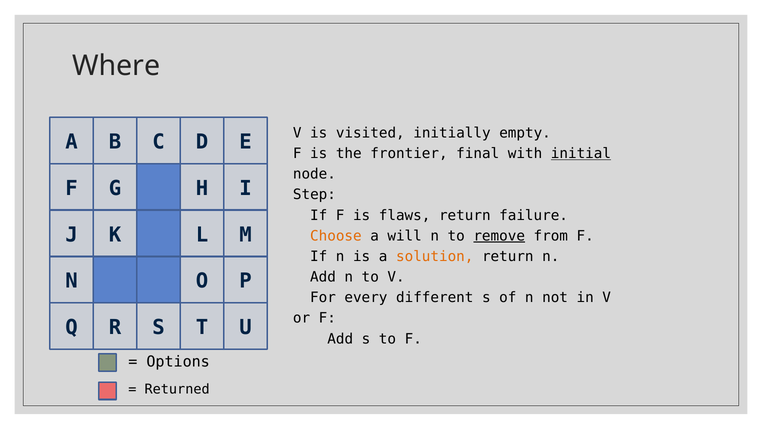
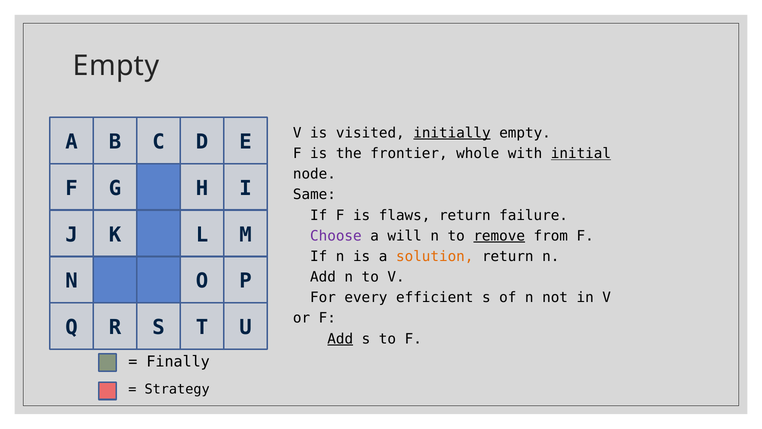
Where: Where -> Empty (116, 66)
initially underline: none -> present (452, 133)
final: final -> whole (478, 153)
Step: Step -> Same (314, 195)
Choose colour: orange -> purple (336, 236)
different: different -> efficient (435, 297)
Add underline: none -> present (340, 339)
Options: Options -> Finally (178, 362)
Returned: Returned -> Strategy (177, 389)
